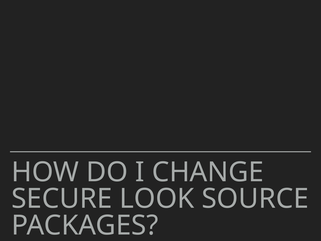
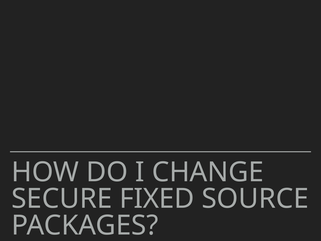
LOOK: LOOK -> FIXED (157, 199)
